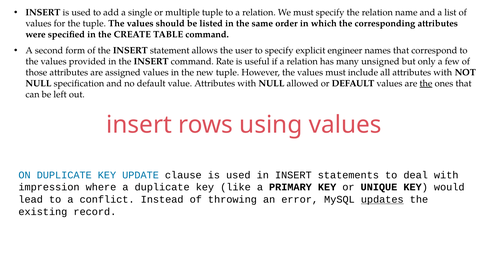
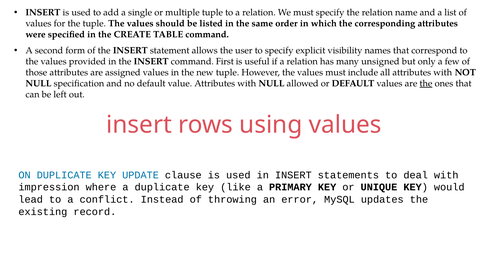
engineer: engineer -> visibility (345, 50)
Rate: Rate -> First (225, 61)
updates underline: present -> none (382, 199)
